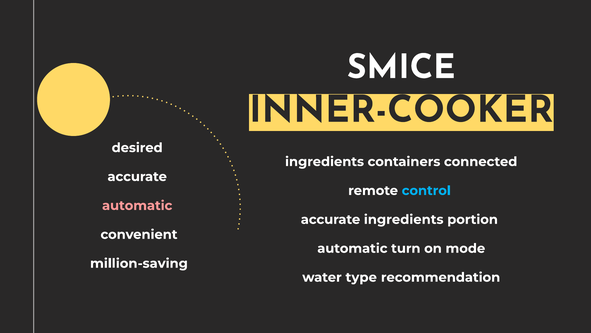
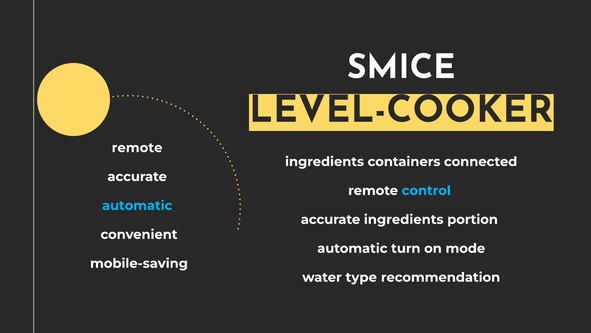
INNER-COOKER: INNER-COOKER -> LEVEL-COOKER (401, 109)
desired: desired -> remote (137, 148)
automatic colour: pink -> light blue (137, 205)
million-saving: million-saving -> mobile-saving (139, 263)
